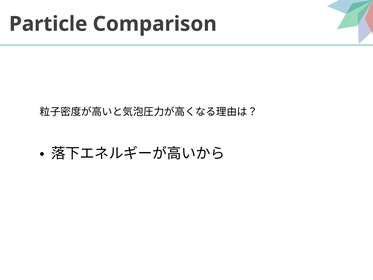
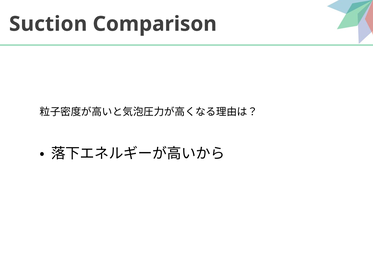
Particle: Particle -> Suction (48, 24)
